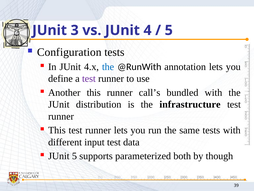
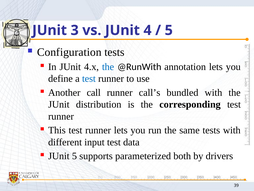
test colour: purple -> blue (89, 79)
Another this: this -> call (94, 92)
infrastructure: infrastructure -> corresponding (190, 104)
though: though -> drivers (219, 156)
